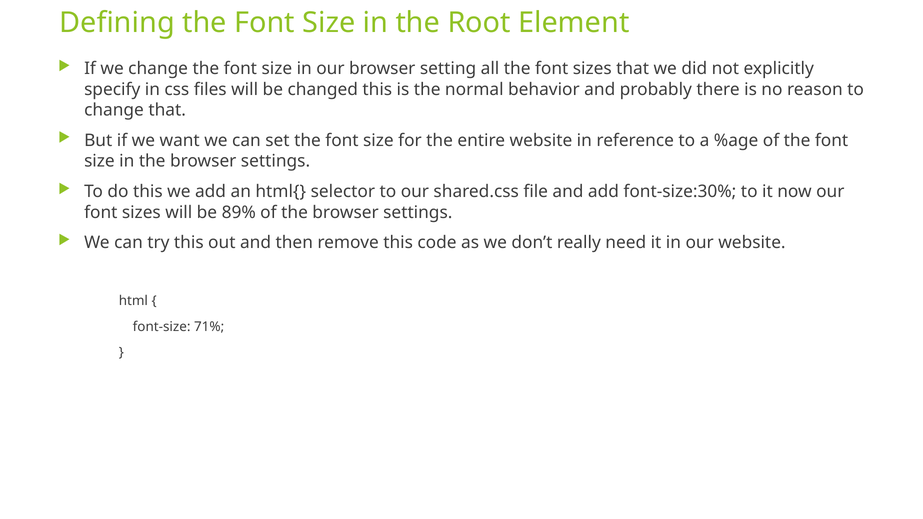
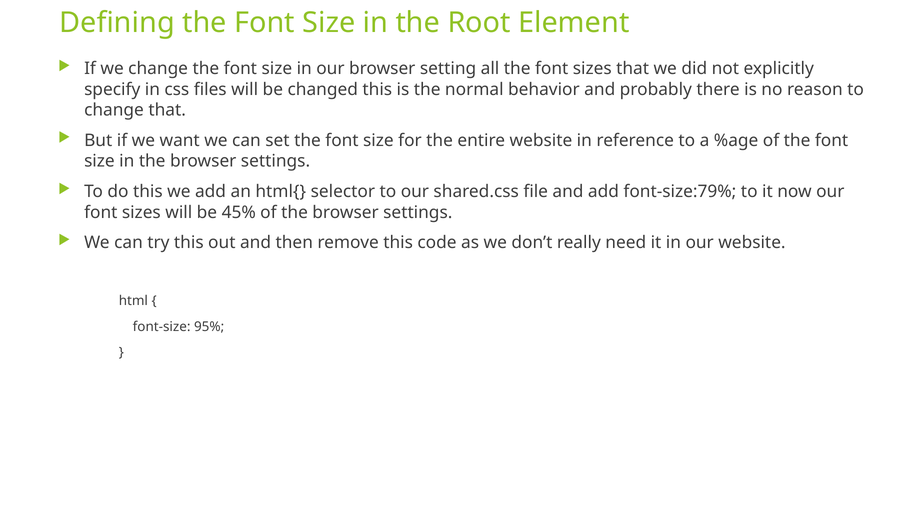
font-size:30%: font-size:30% -> font-size:79% (680, 192)
89%: 89% -> 45% (239, 212)
71%: 71% -> 95% (209, 327)
